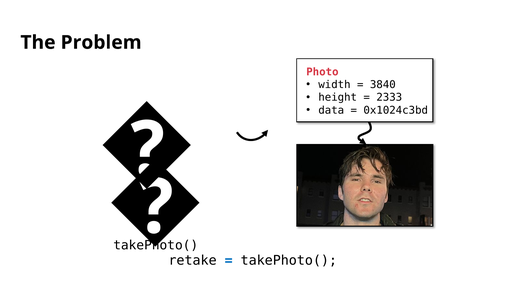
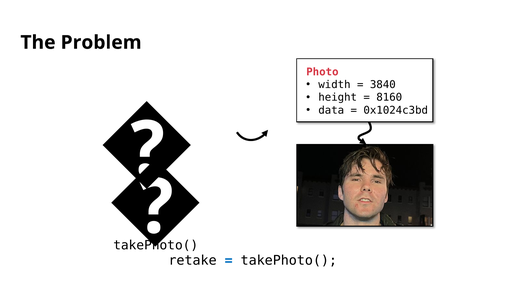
2333: 2333 -> 8160 (389, 98)
